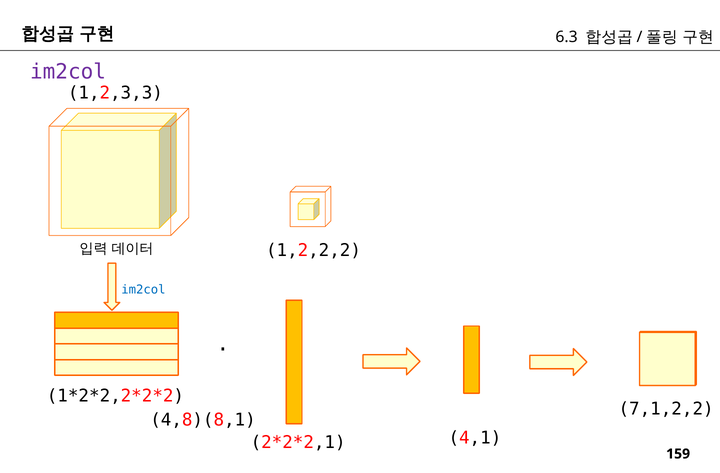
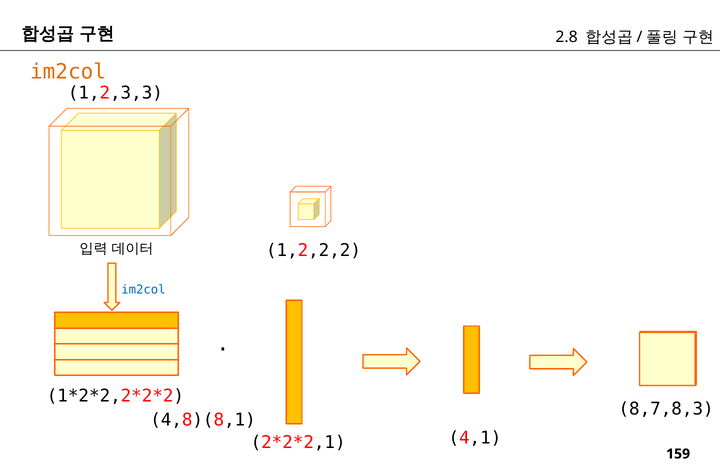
6.3: 6.3 -> 2.8 (567, 37)
im2col colour: purple -> orange (68, 72)
7,1,2,2: 7,1,2,2 -> 8,7,8,3 (666, 409)
